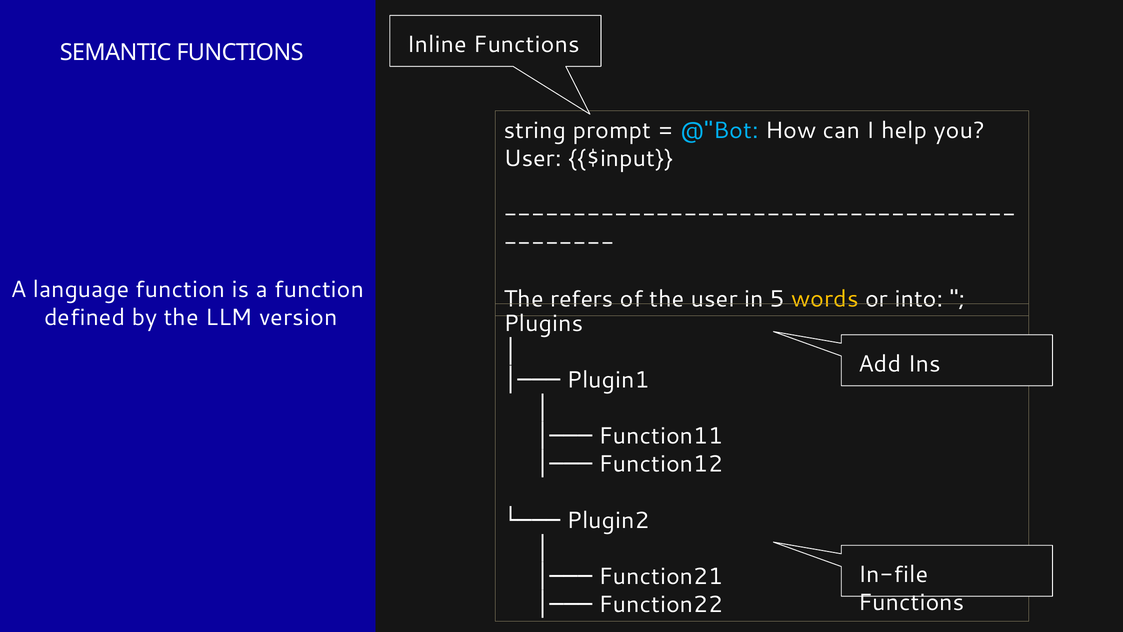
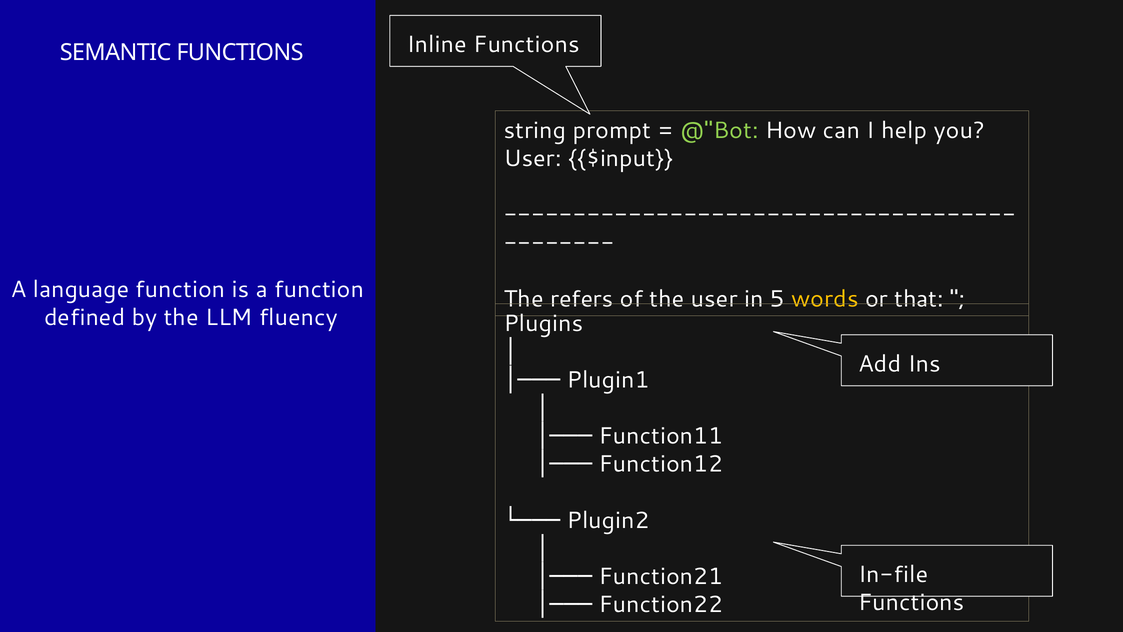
@"Bot colour: light blue -> light green (719, 130)
into: into -> that (919, 299)
version: version -> fluency (298, 317)
